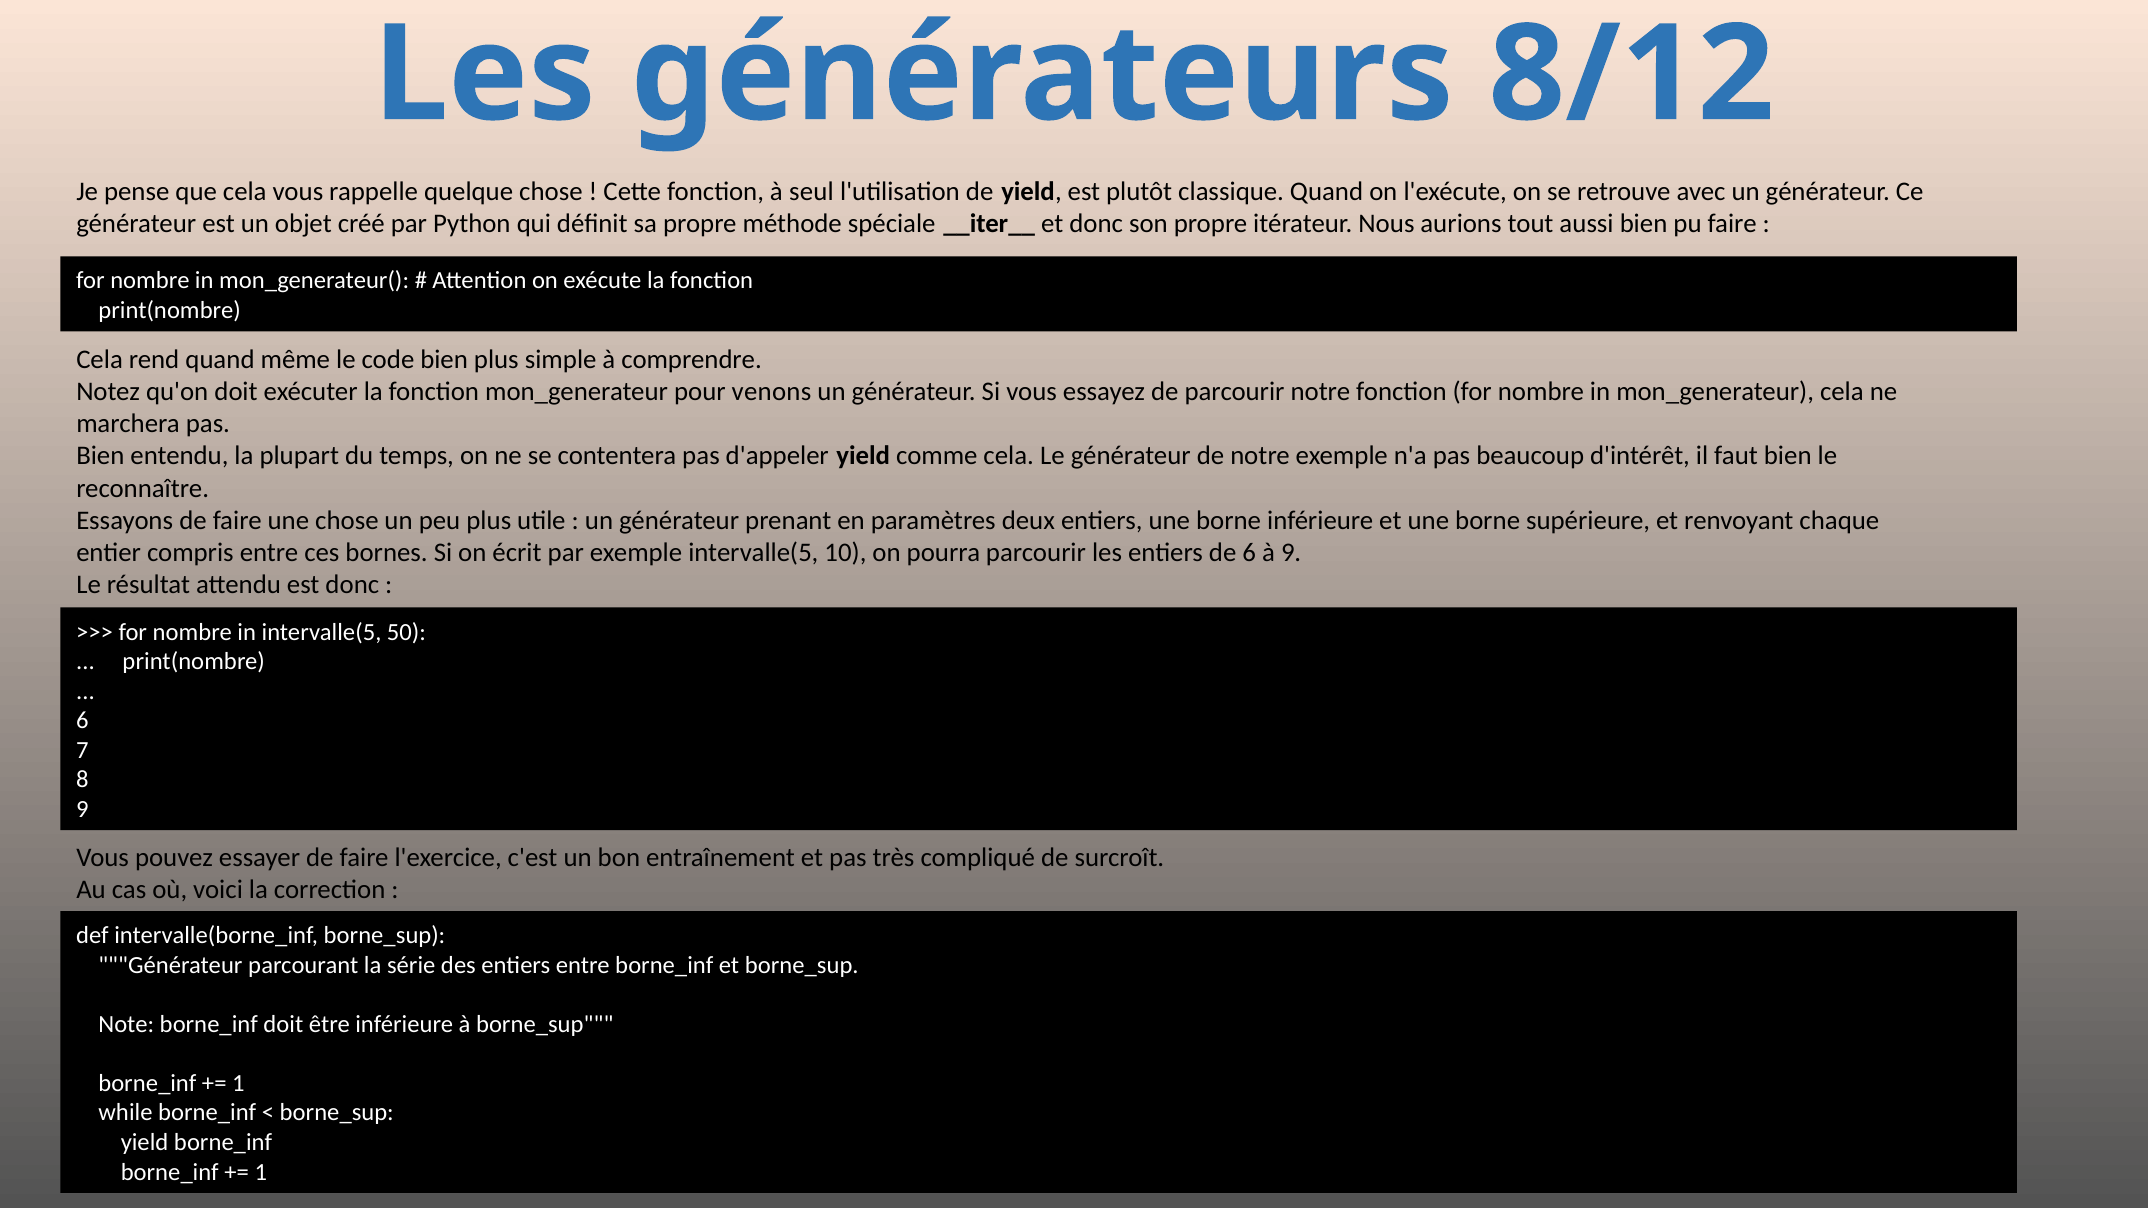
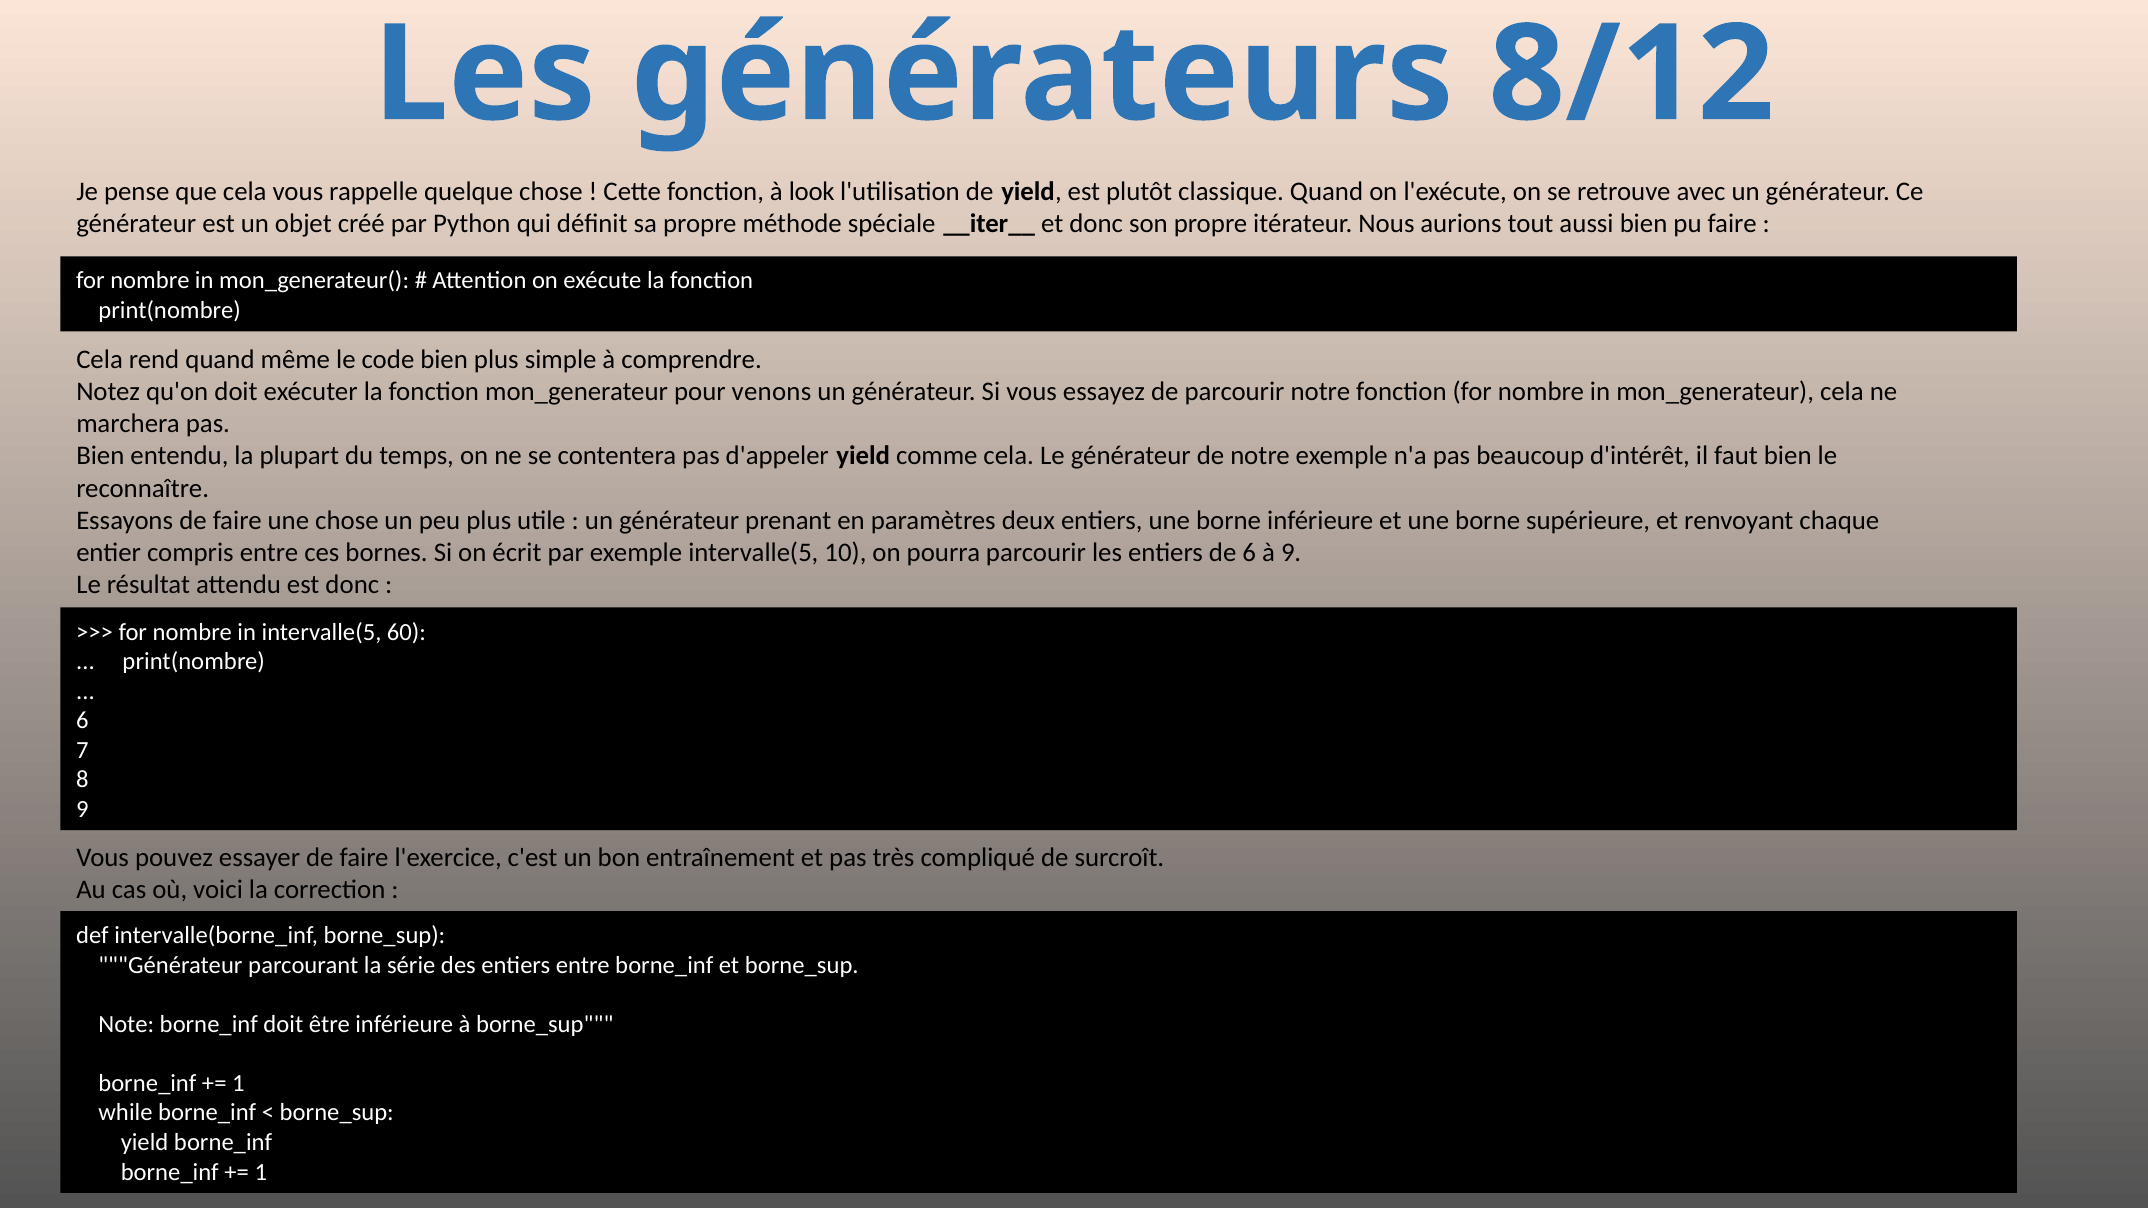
seul: seul -> look (812, 191)
50: 50 -> 60 (406, 632)
